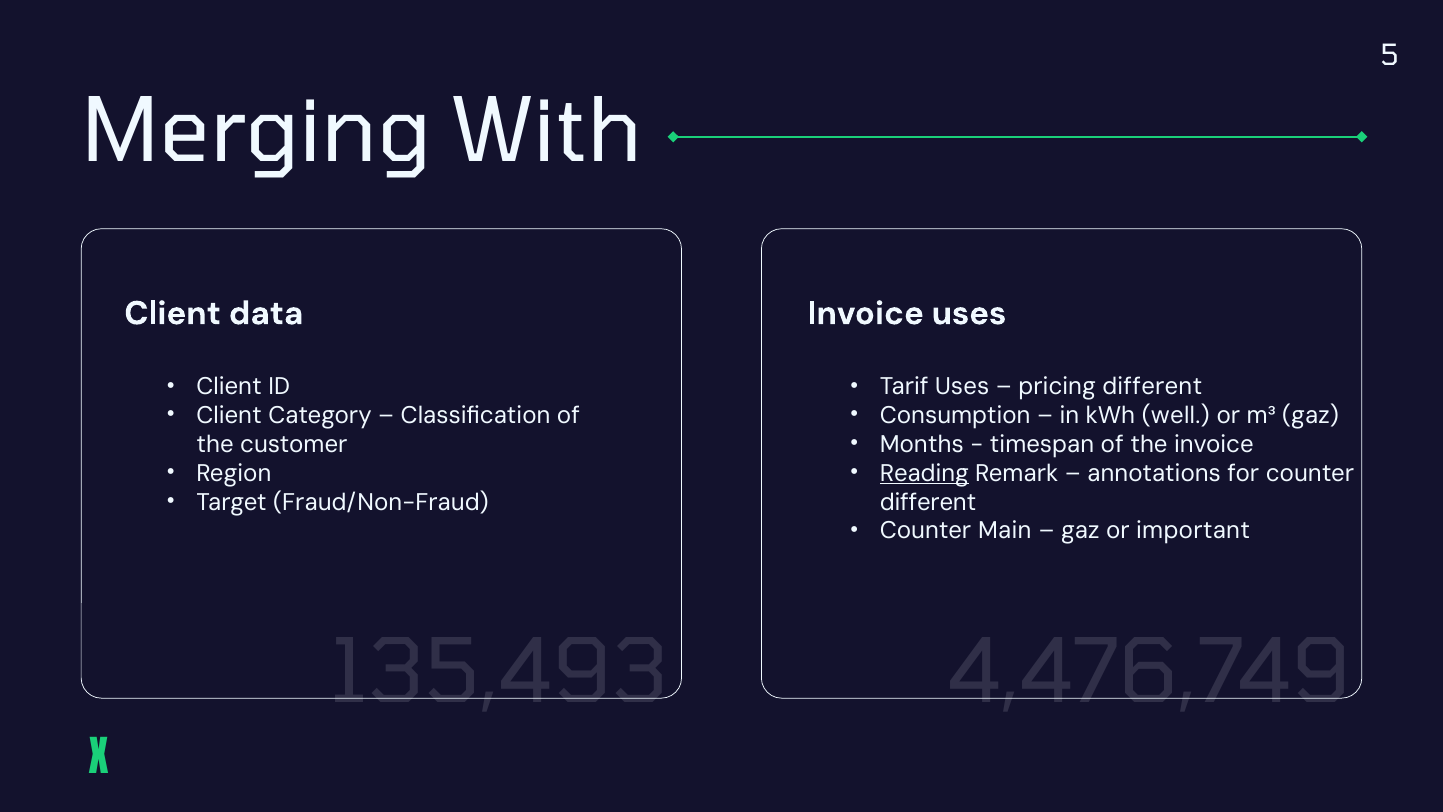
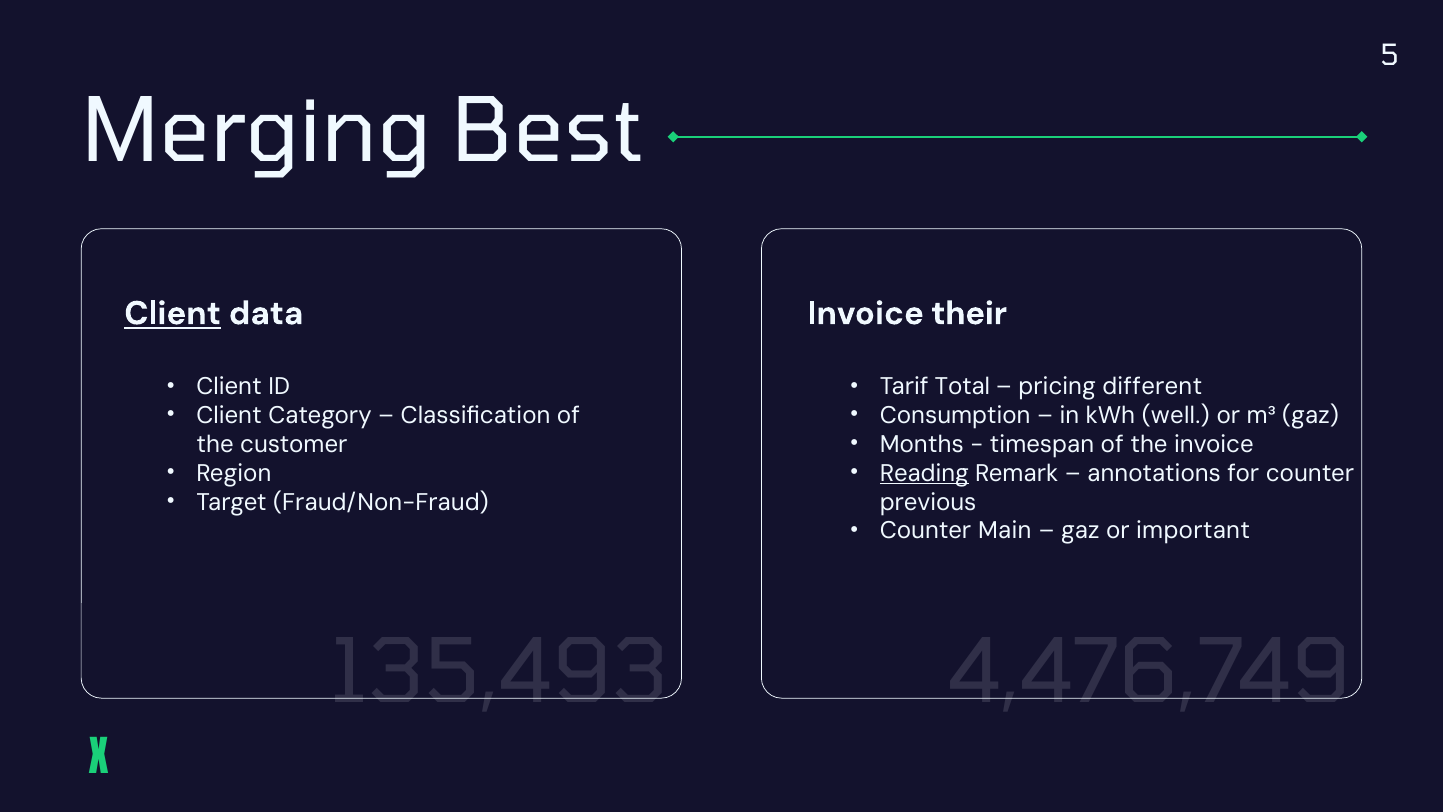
With: With -> Best (548, 133)
Client underline: none -> present (173, 313)
Invoice uses: uses -> their (969, 313)
Tarif Uses: Uses -> Total (962, 386)
different: different -> previous (928, 502)
